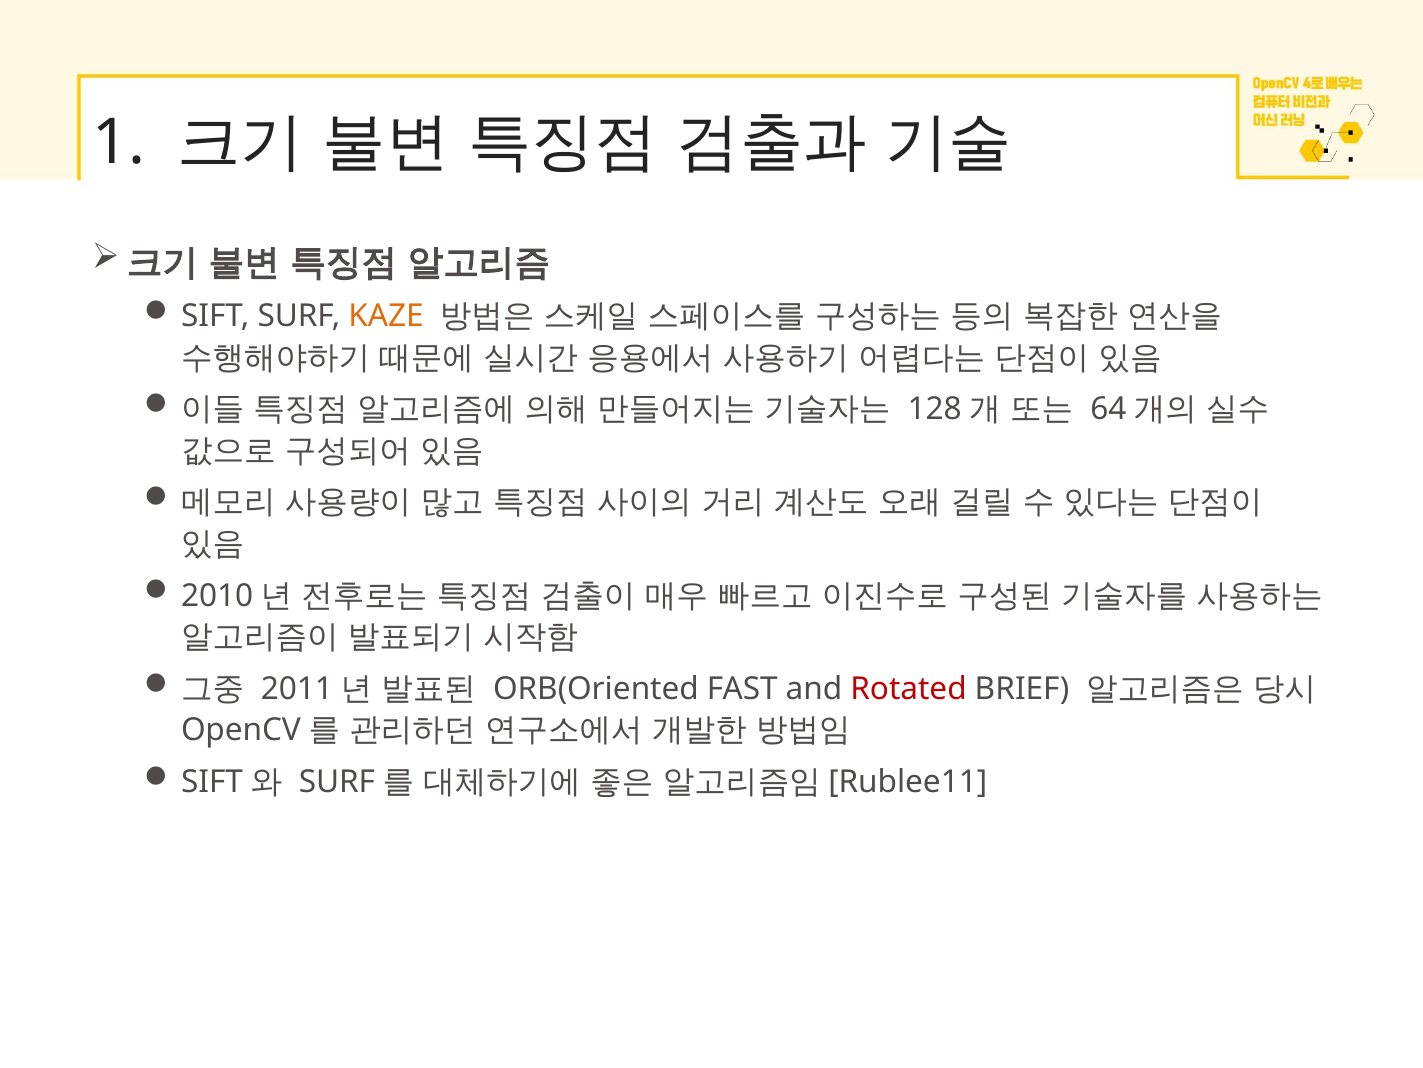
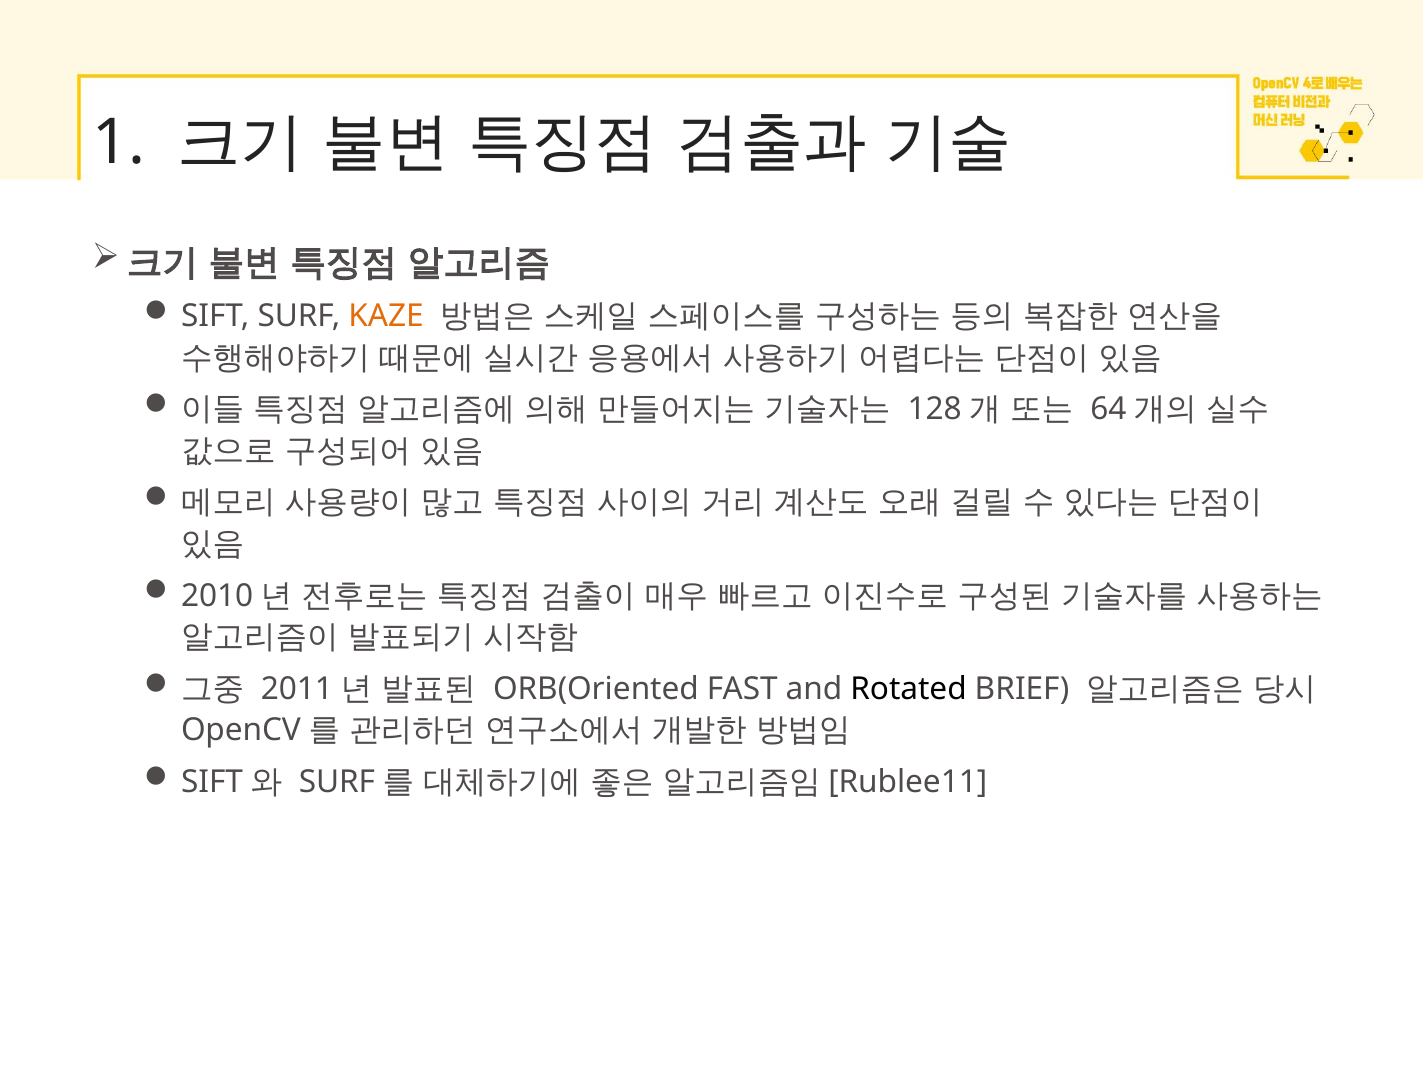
Rotated colour: red -> black (909, 688)
